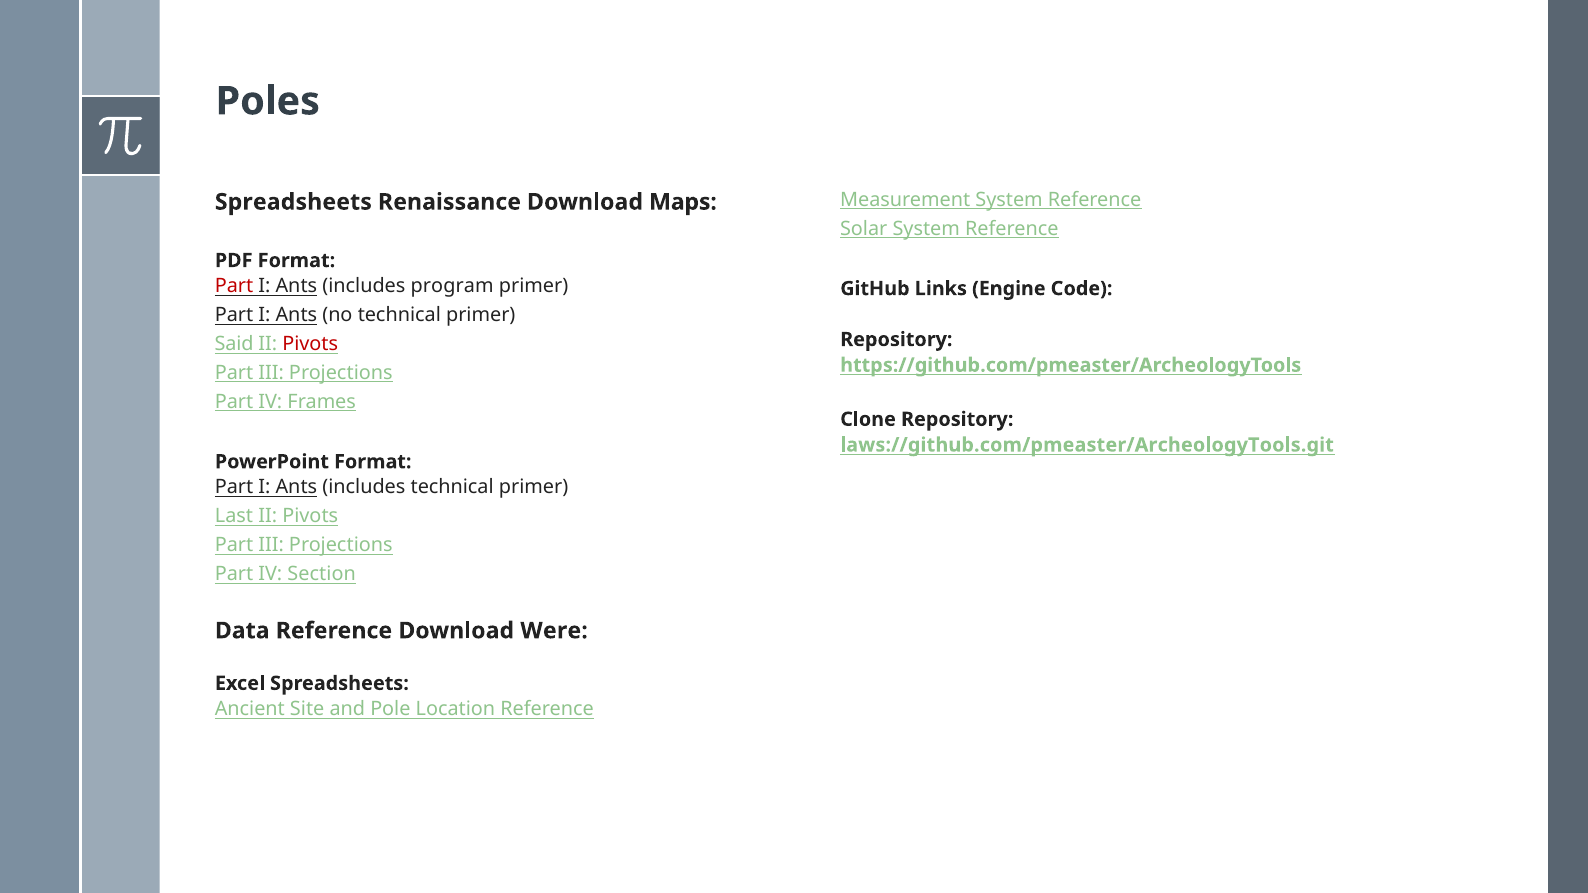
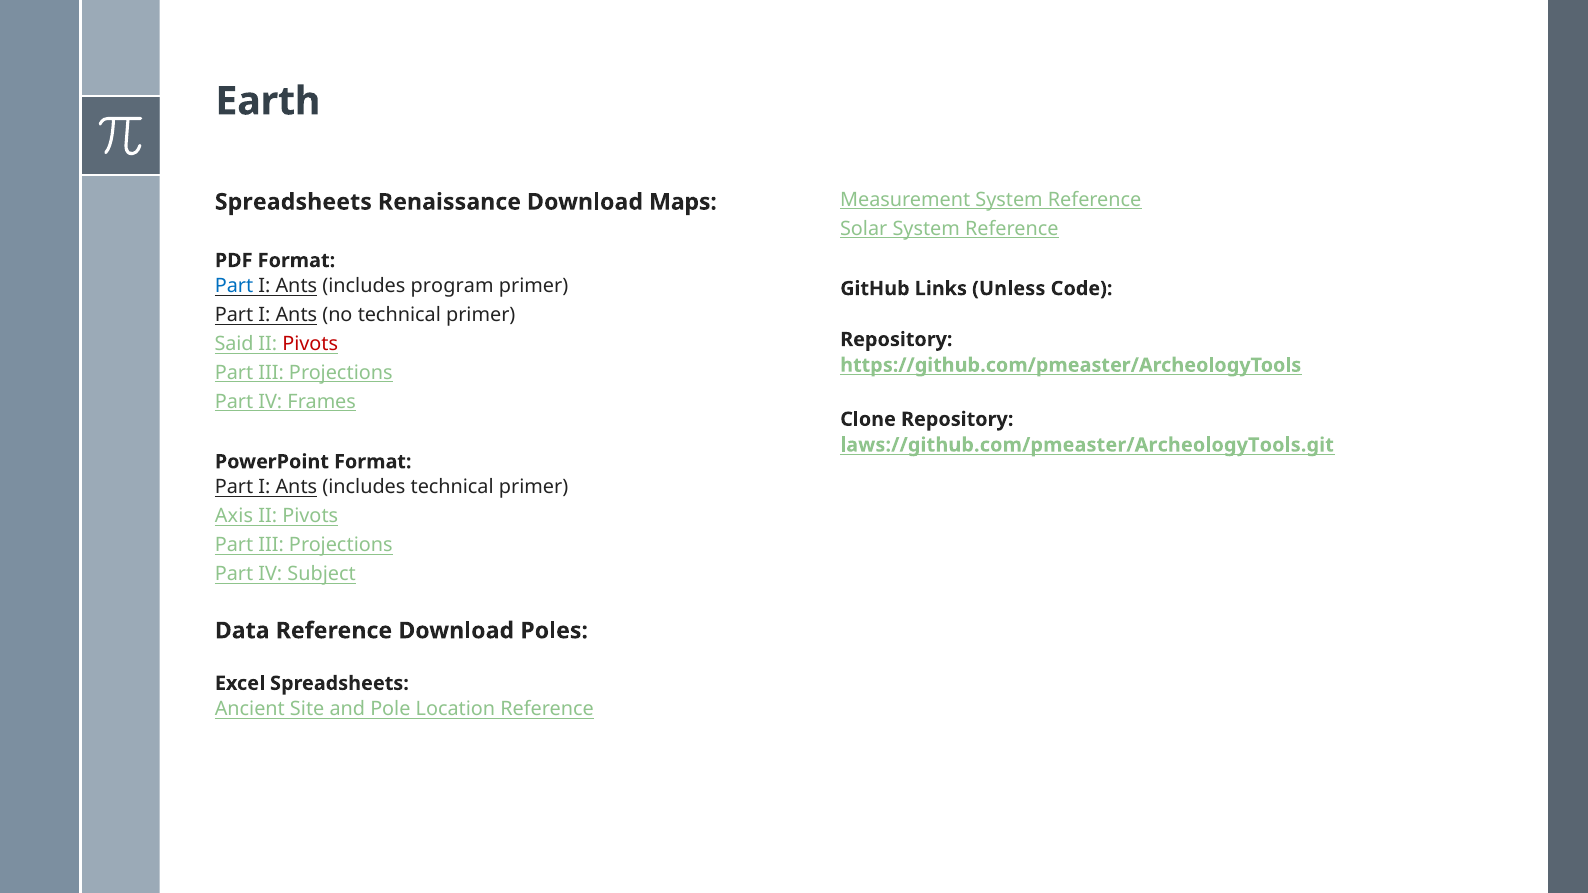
Poles: Poles -> Earth (268, 101)
Part colour: red -> blue (234, 286)
Engine: Engine -> Unless (1009, 289)
Last: Last -> Axis (234, 517)
Section: Section -> Subject (322, 574)
Were: Were -> Poles (554, 631)
